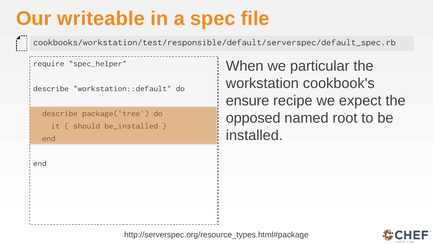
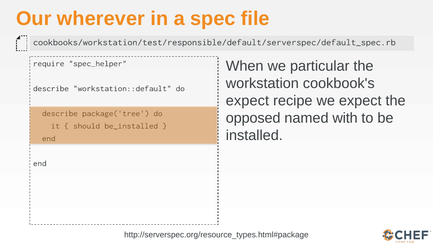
writeable: writeable -> wherever (101, 19)
ensure: ensure -> expect (247, 101)
root: root -> with (345, 118)
